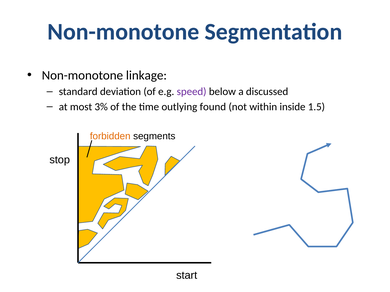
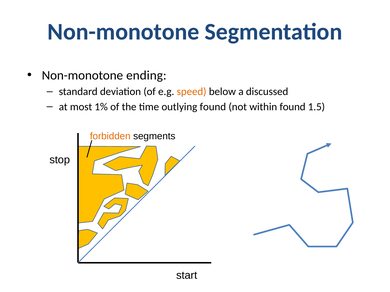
linkage: linkage -> ending (146, 75)
speed colour: purple -> orange (192, 92)
3%: 3% -> 1% (101, 107)
within inside: inside -> found (293, 107)
